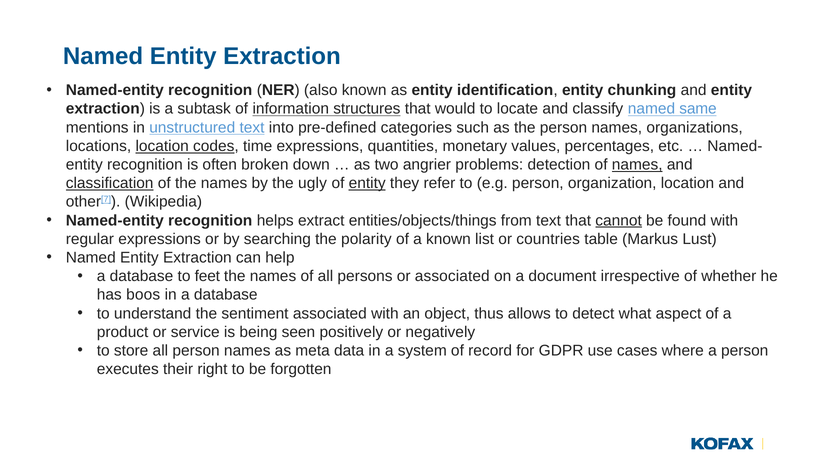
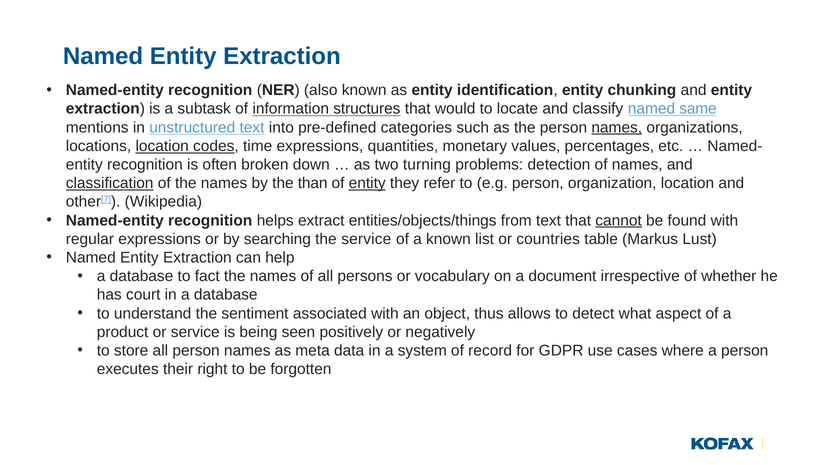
names underline: none -> present (617, 127)
angrier: angrier -> turning (427, 165)
names underline: present -> none (637, 165)
ugly: ugly -> than (313, 183)
the polarity: polarity -> service (366, 239)
feet: feet -> fact (207, 276)
or associated: associated -> vocabulary (452, 276)
boos: boos -> court (143, 295)
